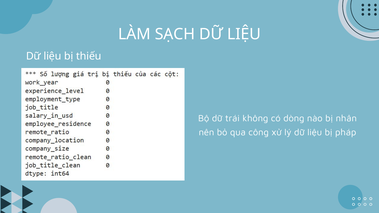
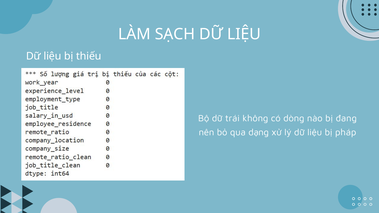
nhân: nhân -> đang (346, 119)
công: công -> dạng (259, 132)
